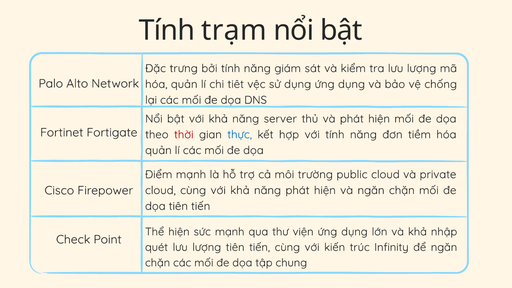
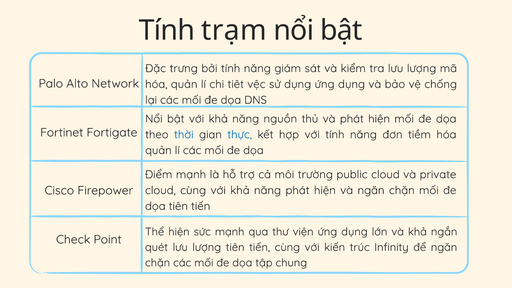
server: server -> nguồn (280, 119)
thời colour: red -> blue (184, 135)
nhập: nhập -> ngắn (444, 232)
